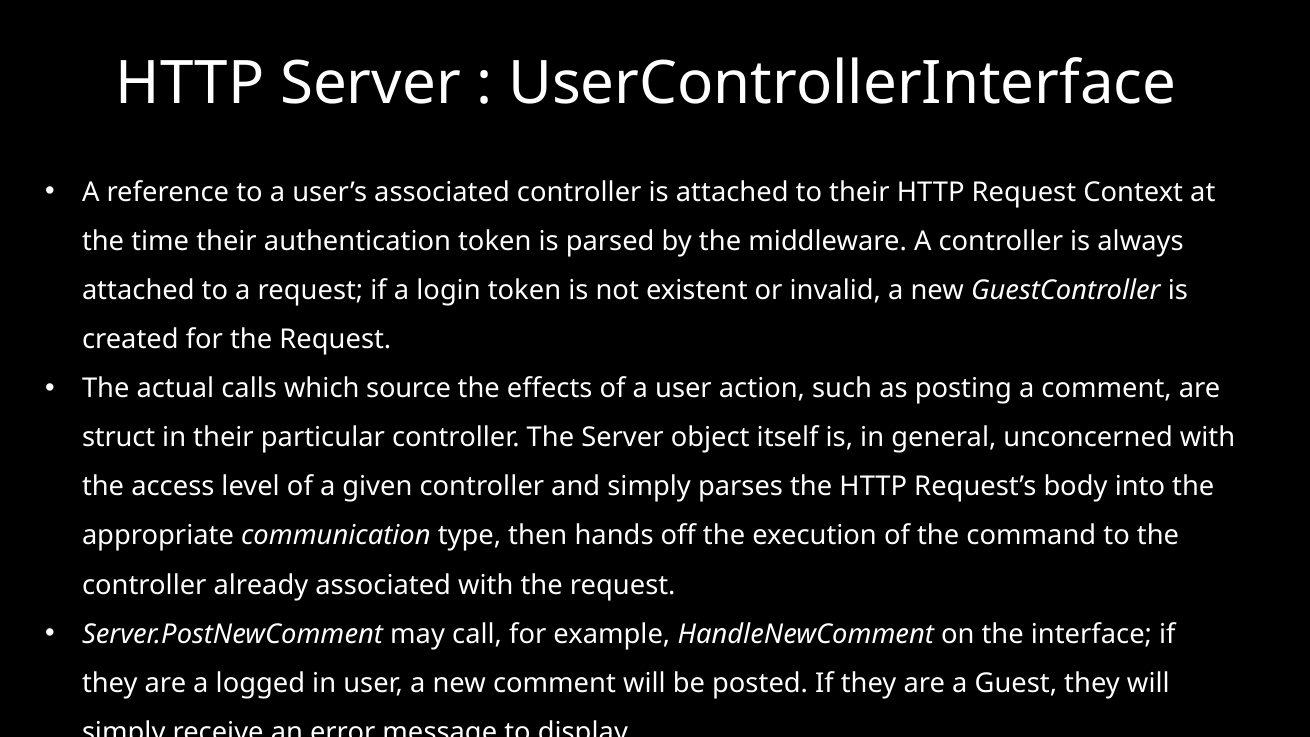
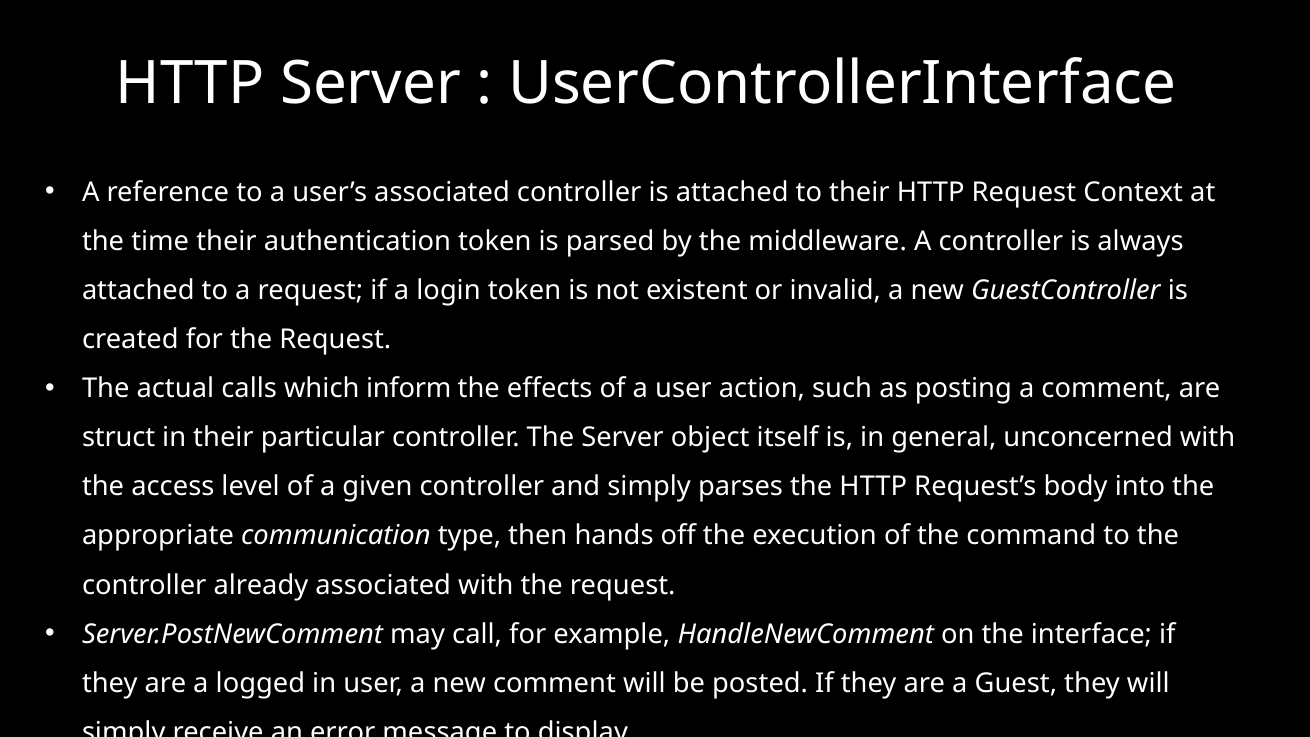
source: source -> inform (409, 388)
